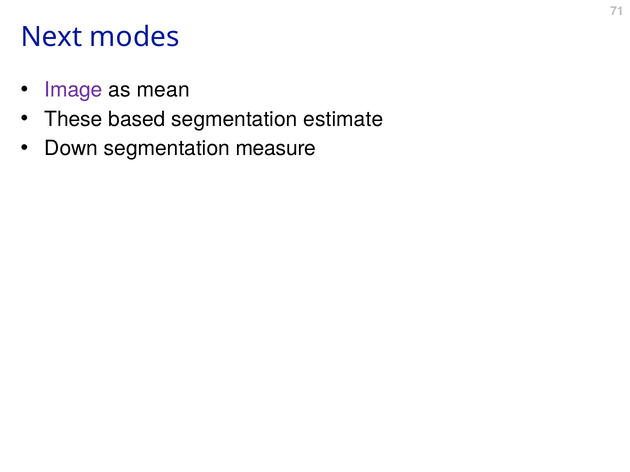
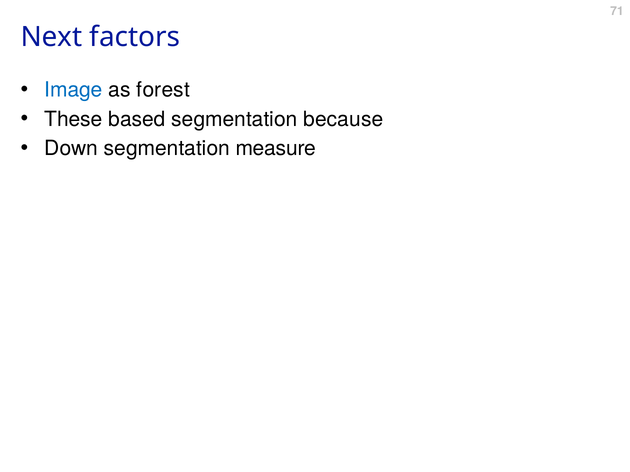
modes: modes -> factors (135, 37)
Image colour: purple -> blue (74, 90)
mean: mean -> forest (163, 90)
estimate: estimate -> because (343, 119)
